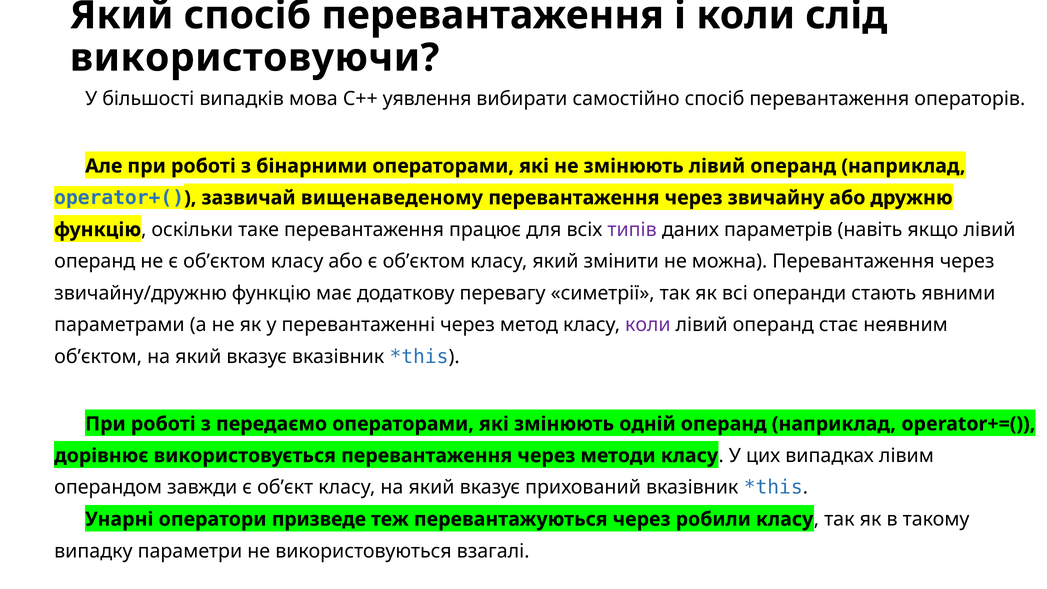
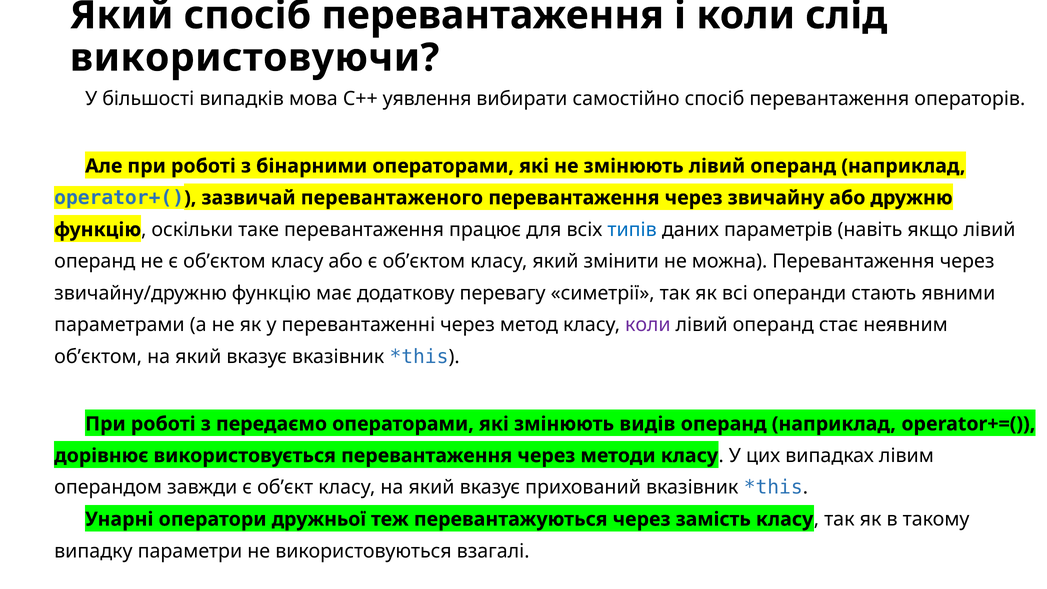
вищенаведеному: вищенаведеному -> перевантаженого (392, 198)
типів colour: purple -> blue (632, 230)
одній: одній -> видів (647, 424)
призведе: призведе -> дружньої (319, 519)
робили: робили -> замість (713, 519)
